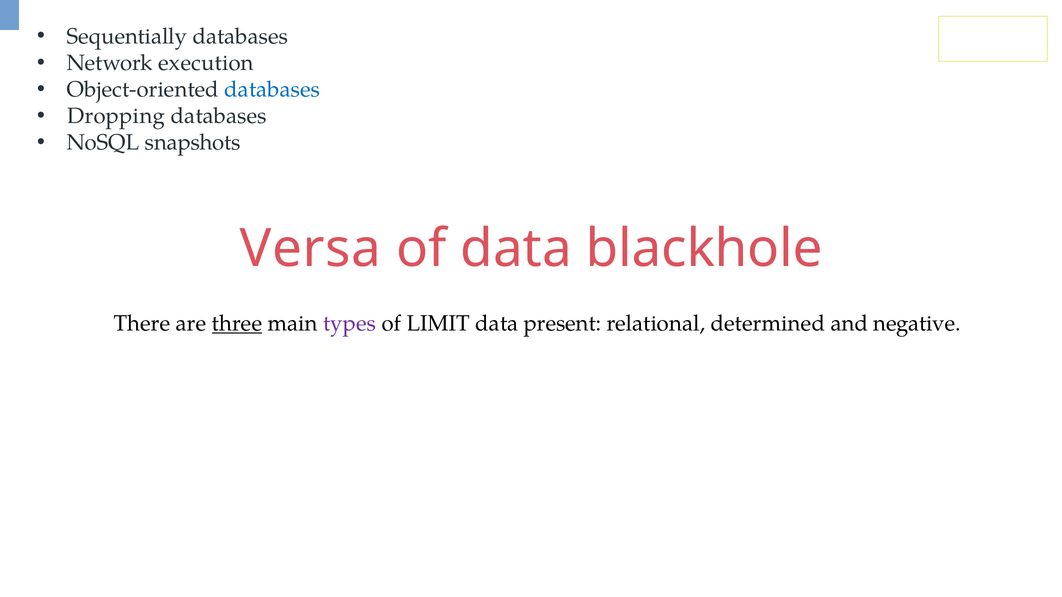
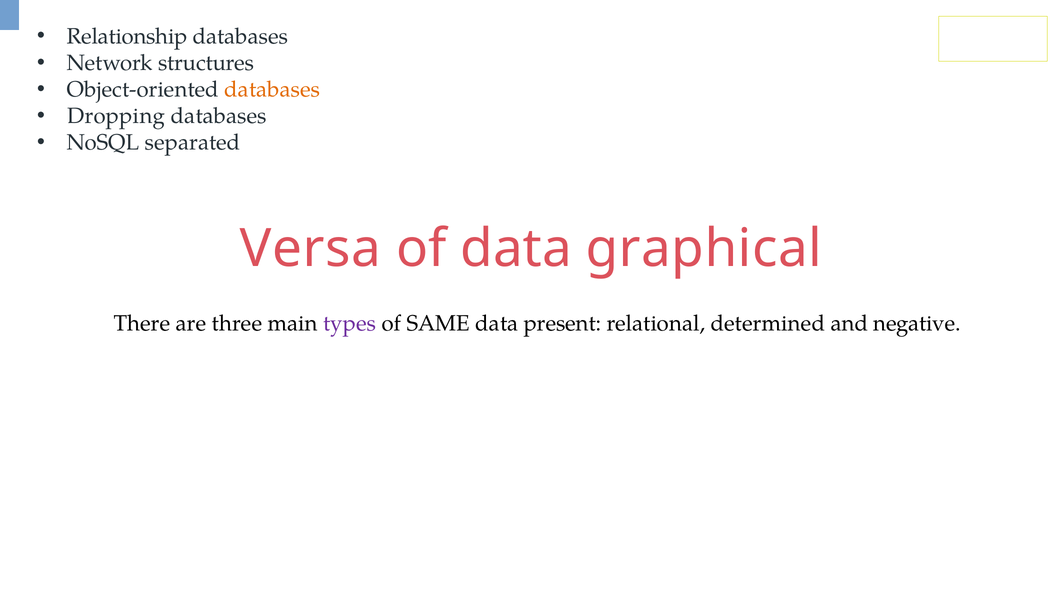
Sequentially: Sequentially -> Relationship (127, 36)
execution: execution -> structures (206, 63)
databases colour: blue -> orange (272, 90)
snapshots: snapshots -> separated (193, 143)
blackhole: blackhole -> graphical (704, 249)
three underline: present -> none (237, 324)
LIMIT: LIMIT -> SAME (438, 324)
